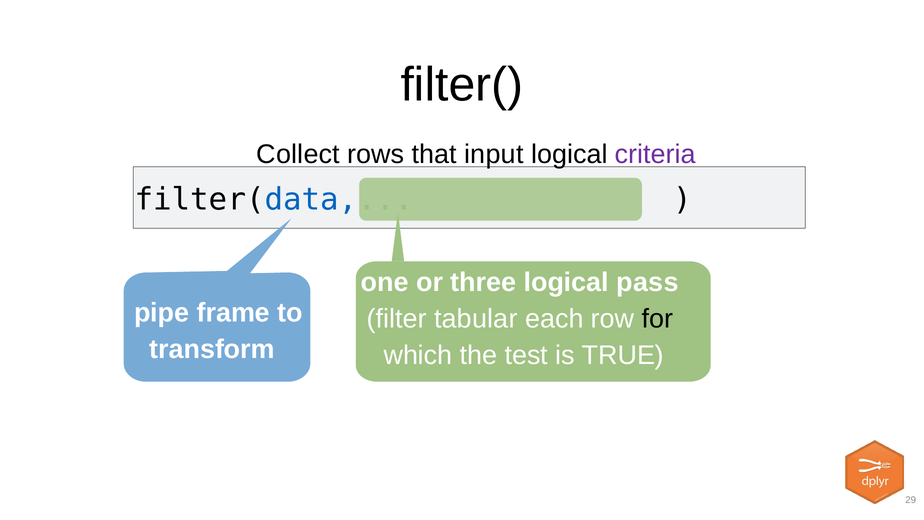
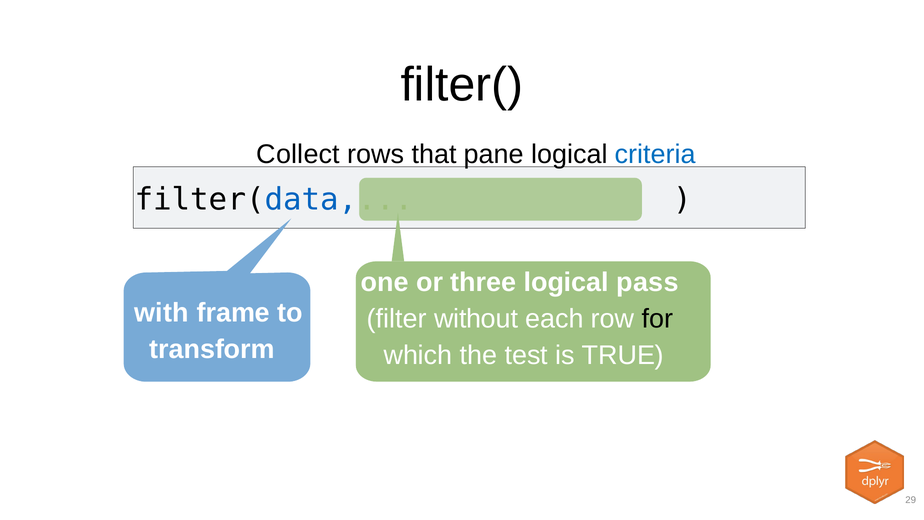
input: input -> pane (494, 154)
criteria colour: purple -> blue (655, 154)
pipe: pipe -> with (162, 313)
tabular: tabular -> without (476, 319)
